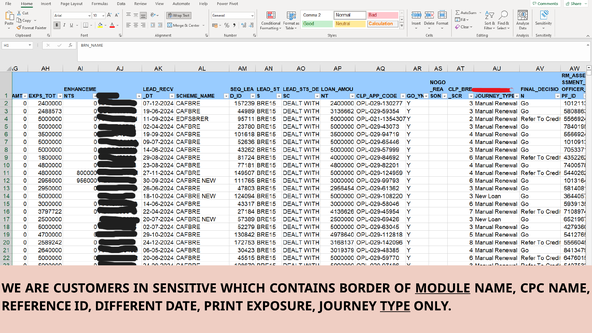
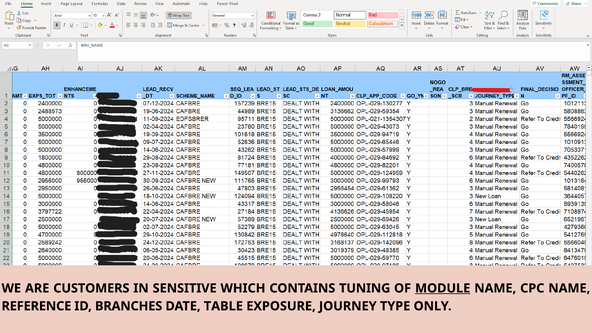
BORDER: BORDER -> TUNING (365, 288)
DIFFERENT: DIFFERENT -> BRANCHES (129, 306)
PRINT: PRINT -> TABLE (223, 306)
TYPE underline: present -> none (395, 306)
